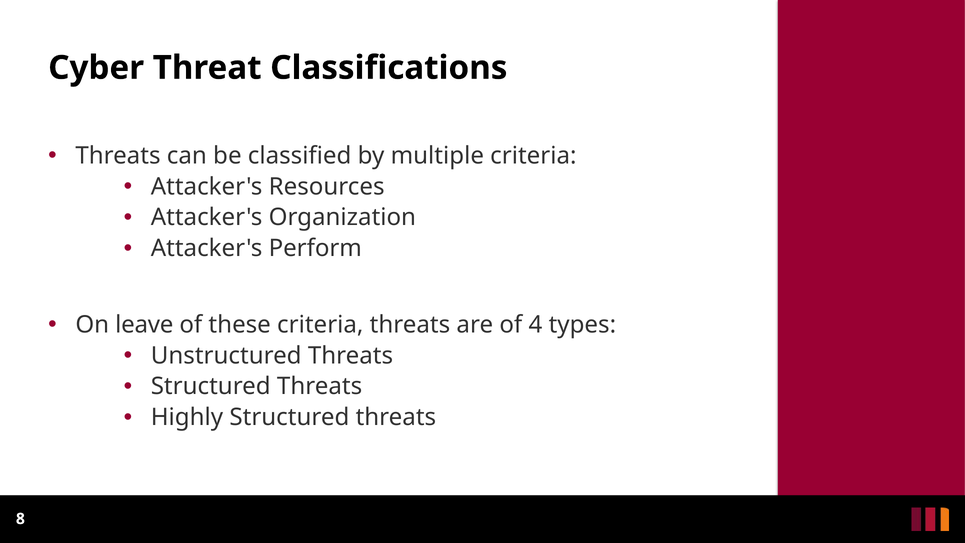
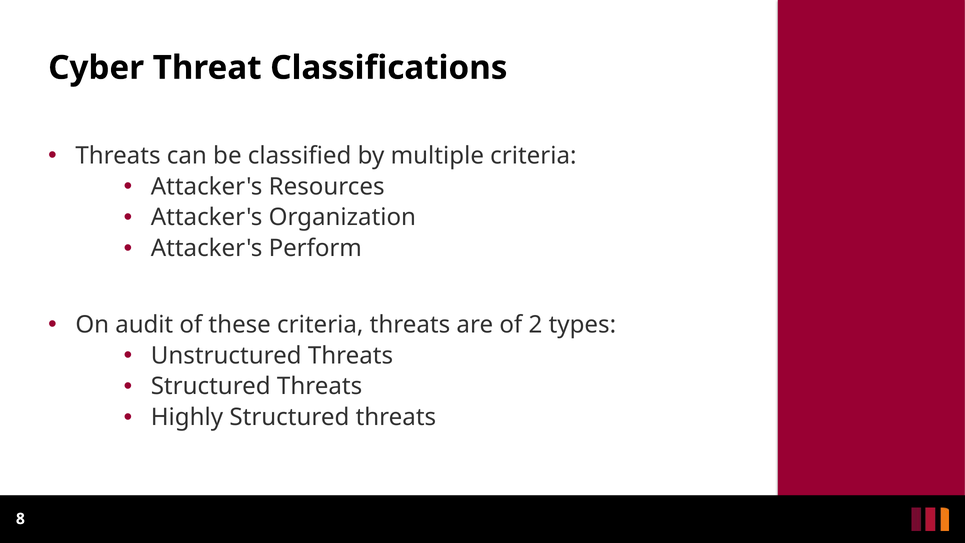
leave: leave -> audit (144, 325)
4: 4 -> 2 (535, 325)
